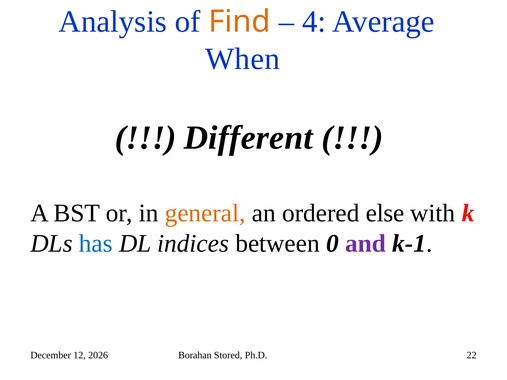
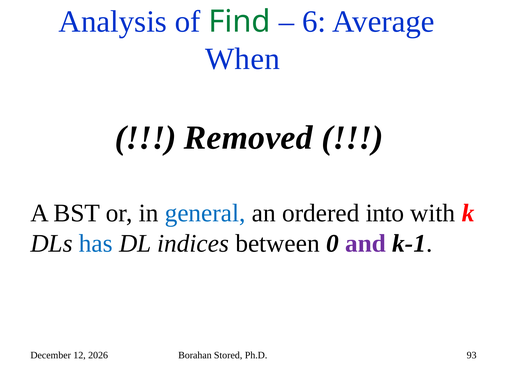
Find colour: orange -> green (240, 22)
4: 4 -> 6 (314, 22)
Different: Different -> Removed (248, 138)
general colour: orange -> blue (205, 213)
else: else -> into (385, 213)
22: 22 -> 93 (472, 355)
